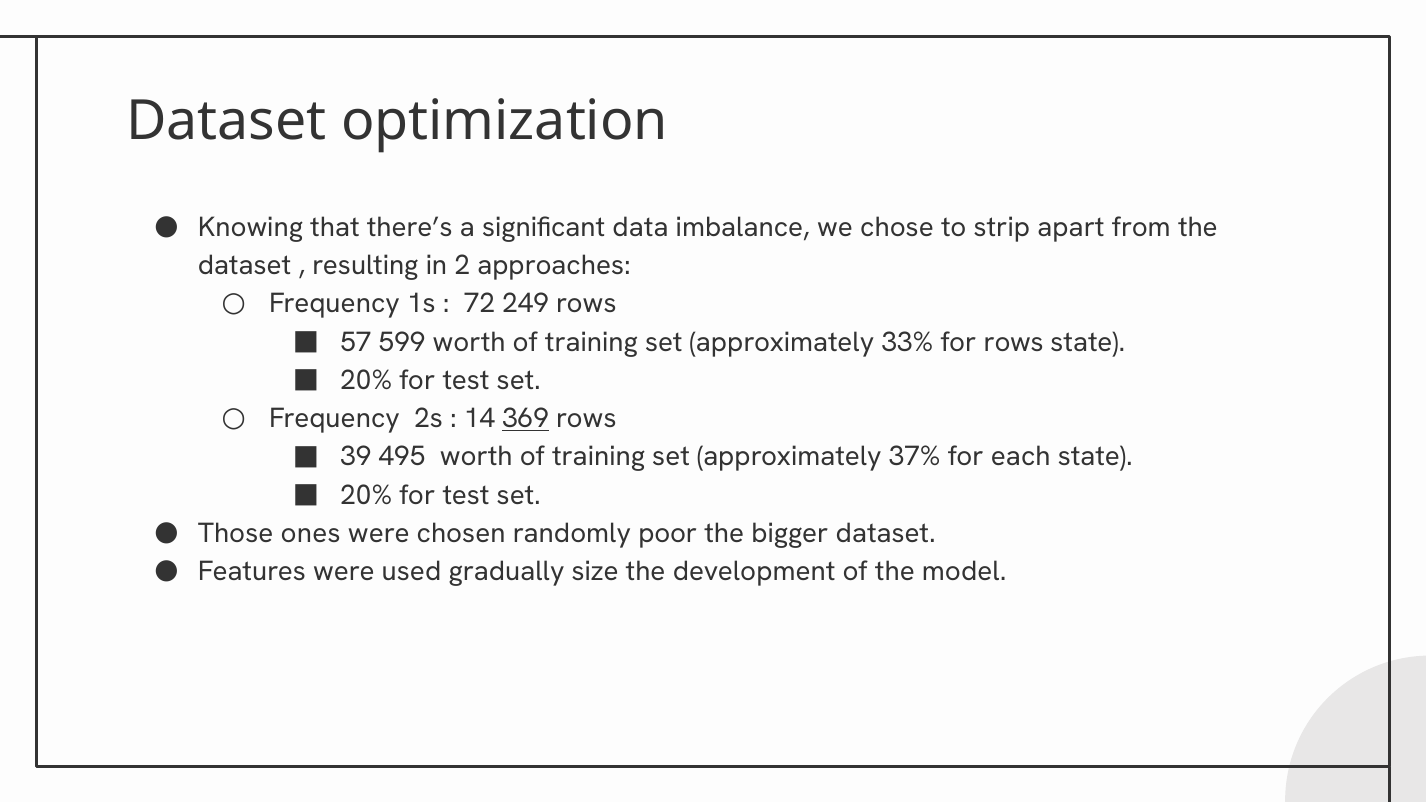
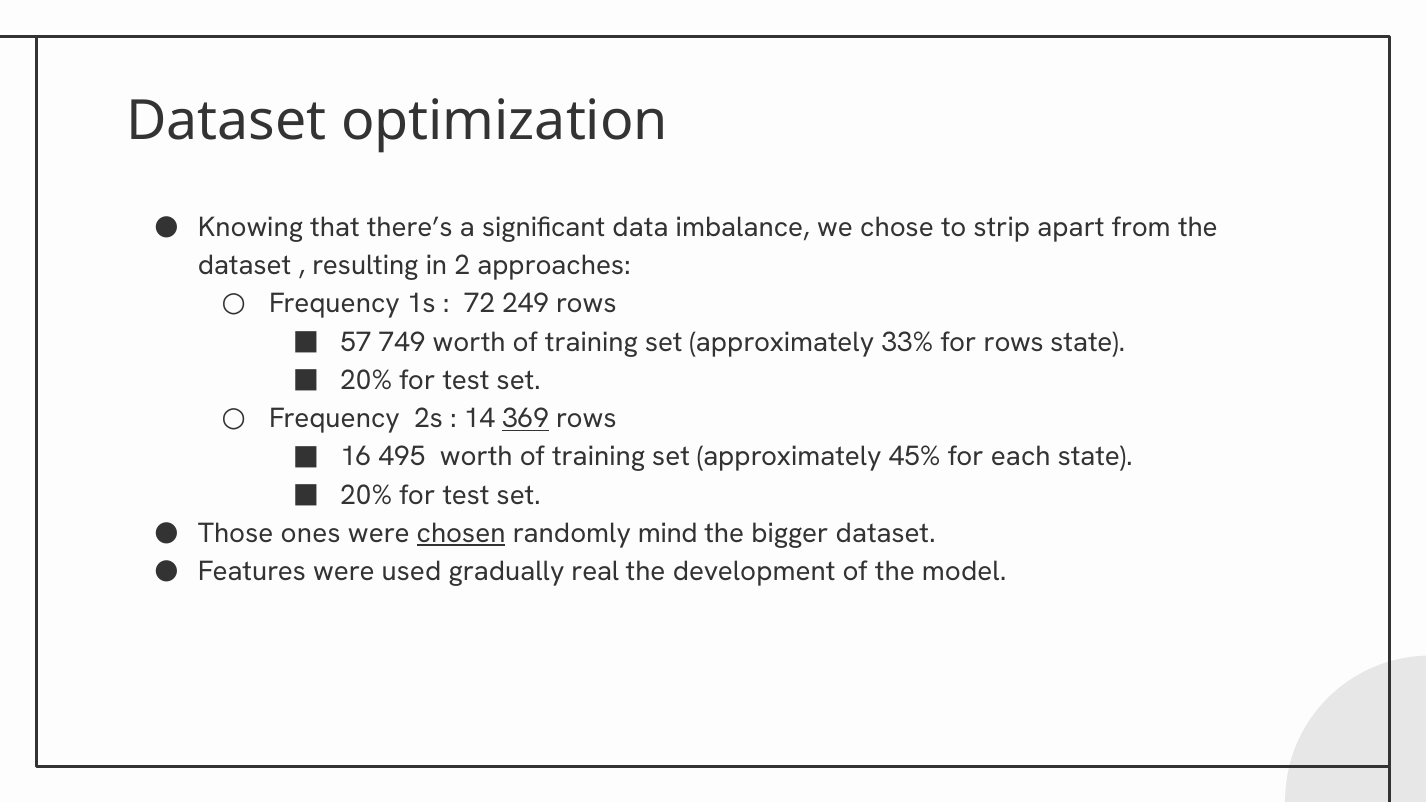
599: 599 -> 749 (402, 342)
39: 39 -> 16 (356, 457)
37%: 37% -> 45% (915, 457)
chosen underline: none -> present (461, 533)
poor: poor -> mind (668, 533)
size: size -> real (595, 571)
